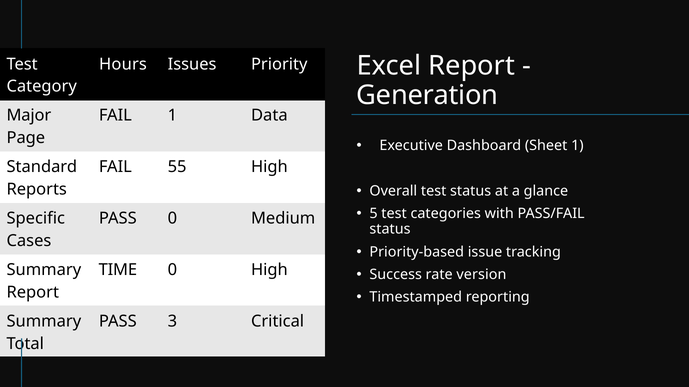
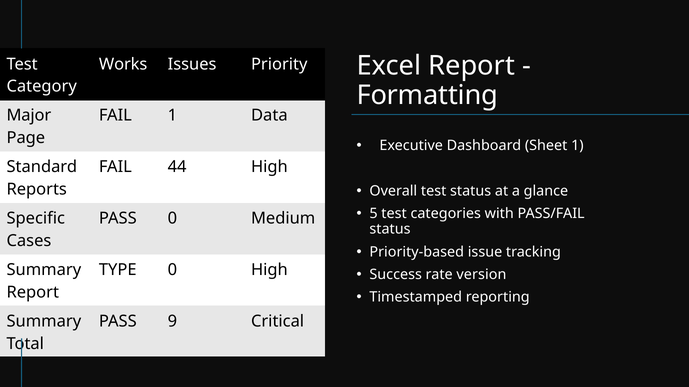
Hours: Hours -> Works (123, 64)
Generation: Generation -> Formatting (427, 95)
55: 55 -> 44 (177, 167)
TIME: TIME -> TYPE (118, 270)
3: 3 -> 9 (172, 322)
